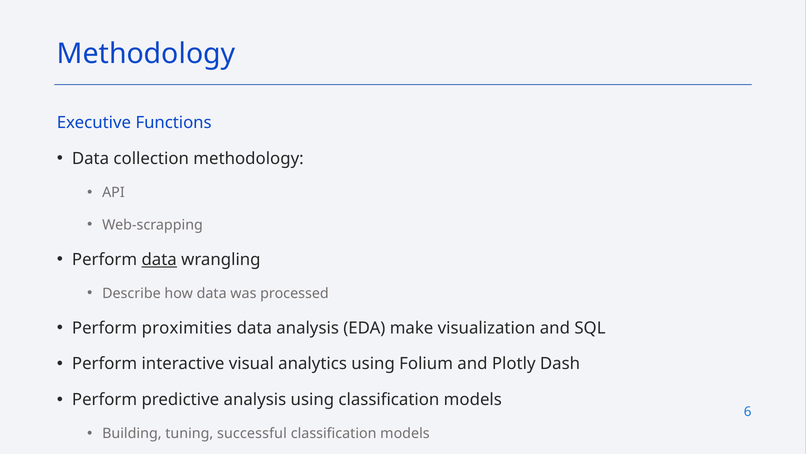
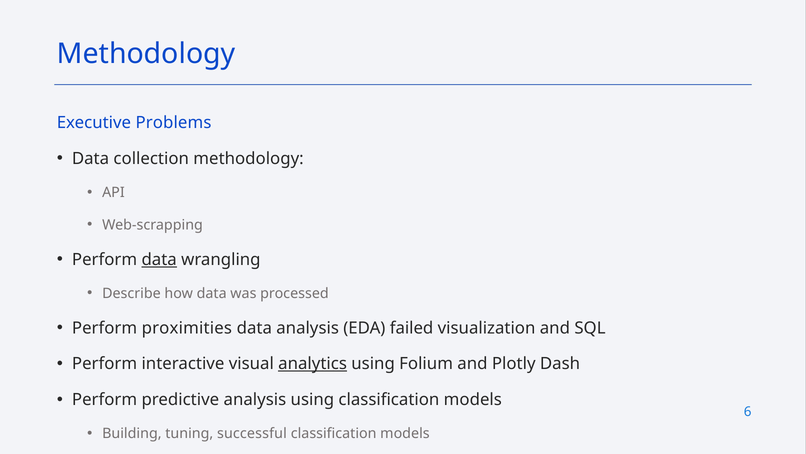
Functions: Functions -> Problems (173, 123)
make: make -> failed (412, 327)
analytics underline: none -> present (313, 363)
